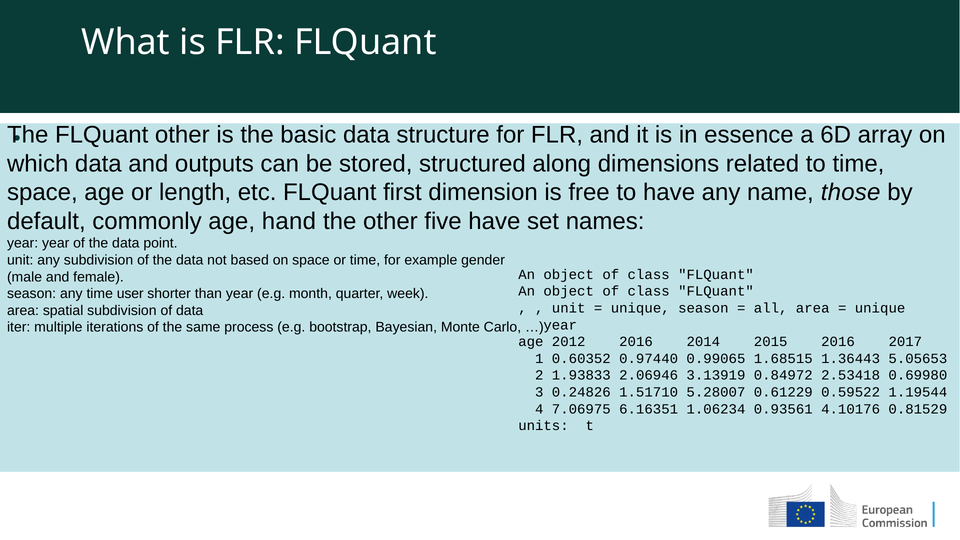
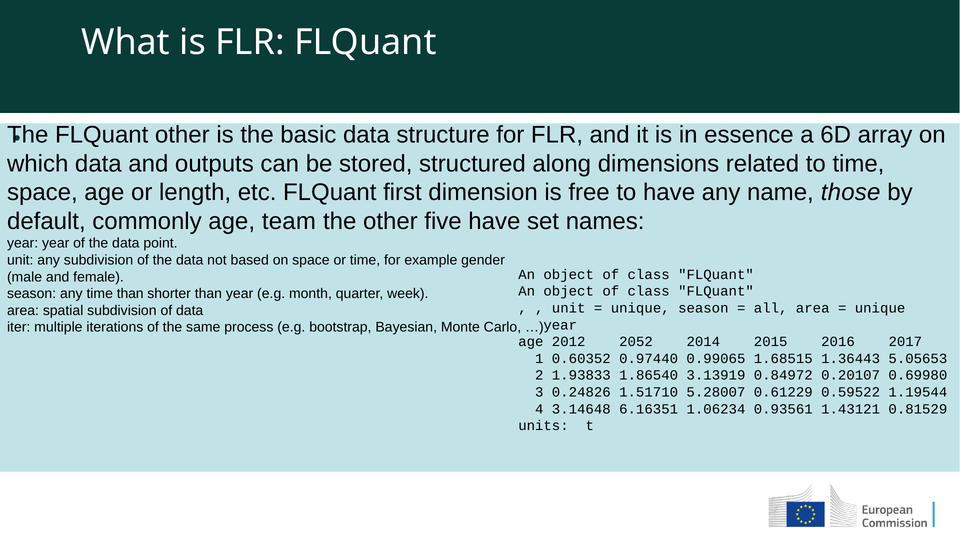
hand: hand -> team (289, 221)
time user: user -> than (130, 294)
2012 2016: 2016 -> 2052 (636, 342)
2.06946: 2.06946 -> 1.86540 (649, 375)
2.53418: 2.53418 -> 0.20107 (851, 375)
7.06975: 7.06975 -> 3.14648 (581, 409)
4.10176: 4.10176 -> 1.43121 (851, 409)
